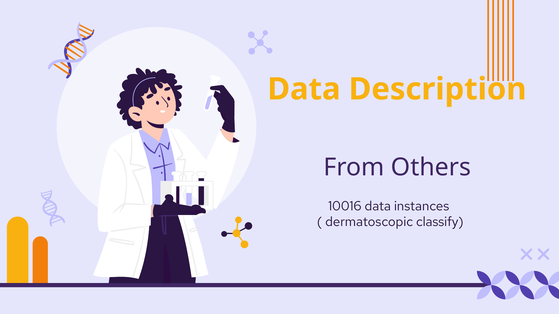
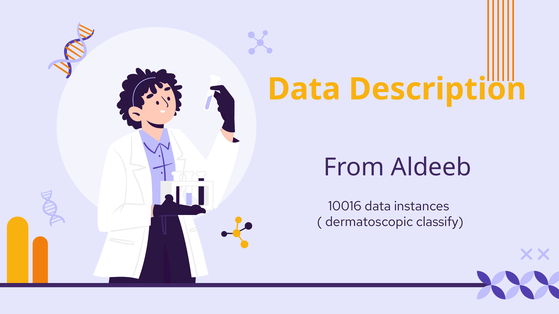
Others: Others -> Aldeeb (431, 168)
